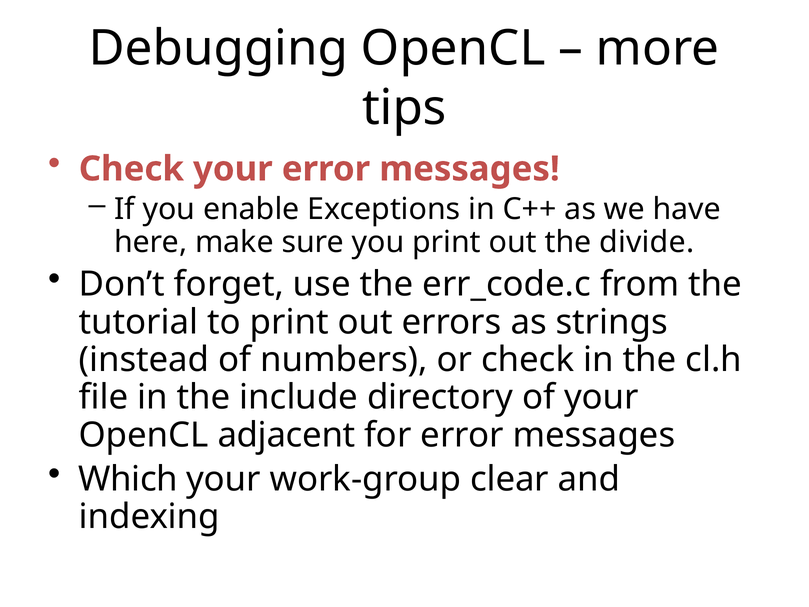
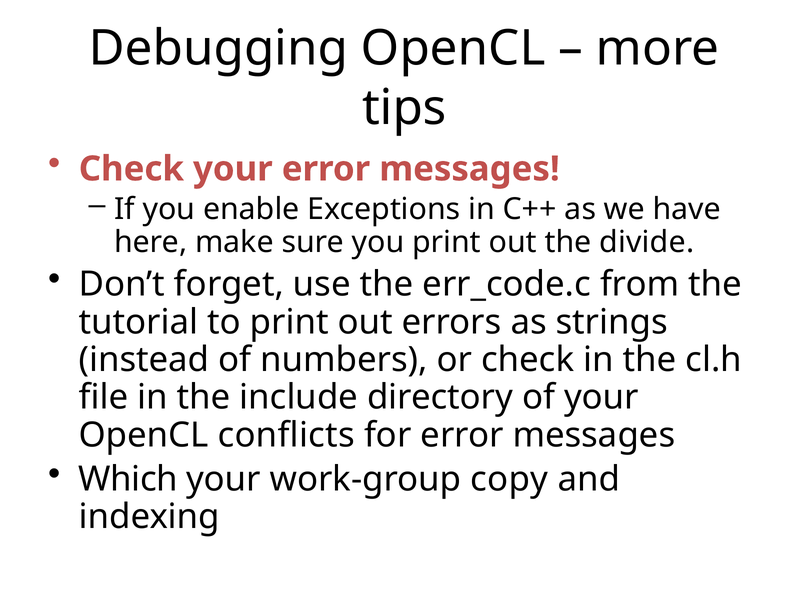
adjacent: adjacent -> conflicts (286, 435)
clear: clear -> copy (509, 479)
